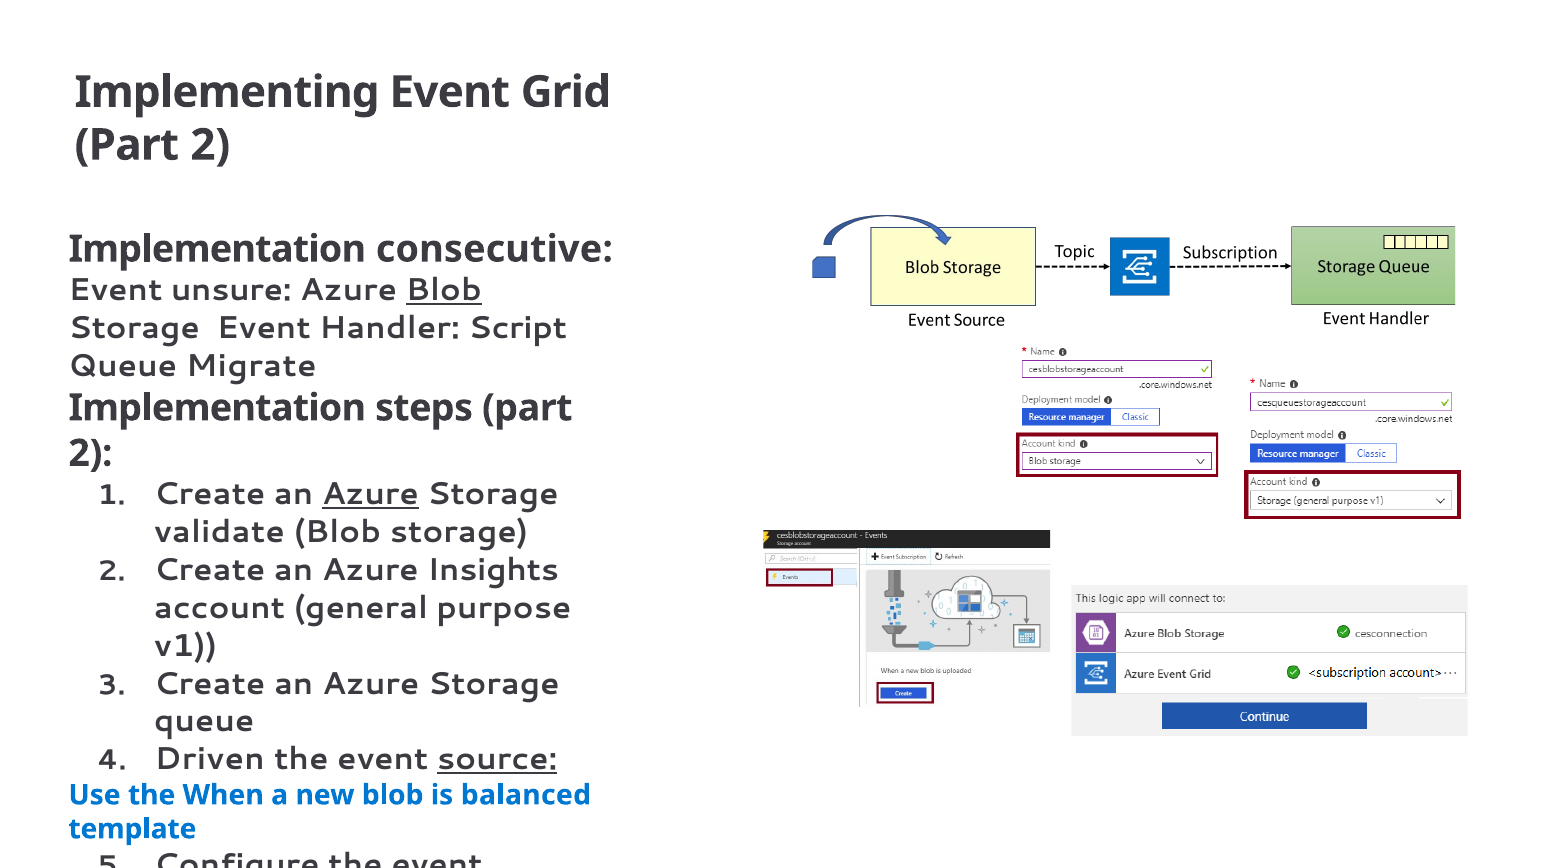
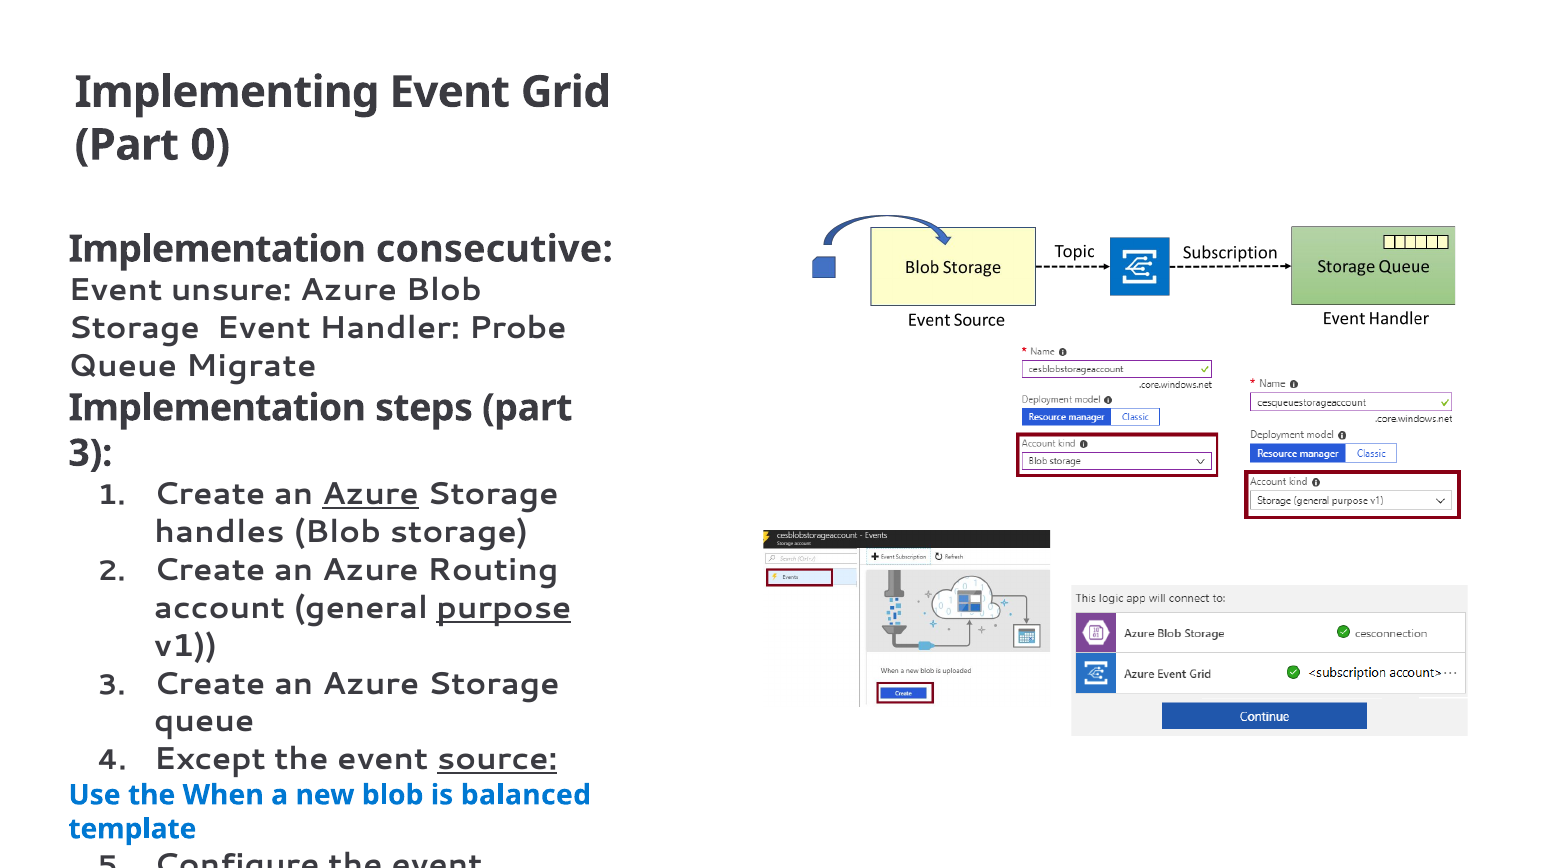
2: 2 -> 0 (210, 145)
Blob underline: present -> none (444, 290)
Script: Script -> Probe (518, 328)
2: 2 -> 3 (90, 453)
validate: validate -> handles (219, 532)
Insights: Insights -> Routing (493, 570)
purpose underline: none -> present (504, 608)
Driven: Driven -> Except (210, 759)
